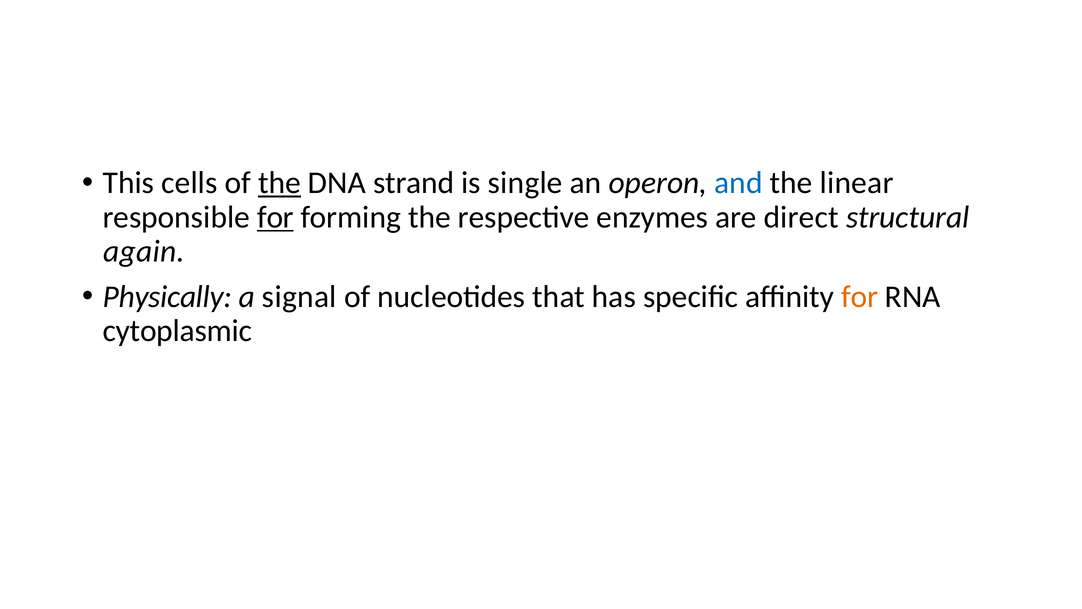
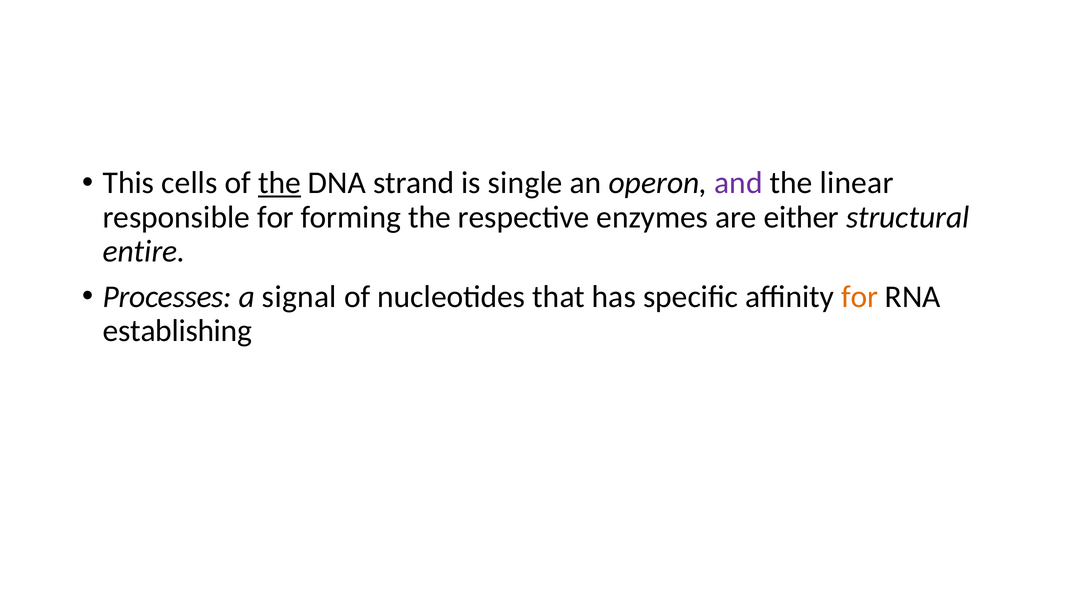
and colour: blue -> purple (738, 183)
for underline: present -> none (276, 217)
direct: direct -> either (801, 217)
again: again -> entire (144, 251)
Physically: Physically -> Processes (167, 296)
cytoplasmic: cytoplasmic -> establishing (177, 331)
